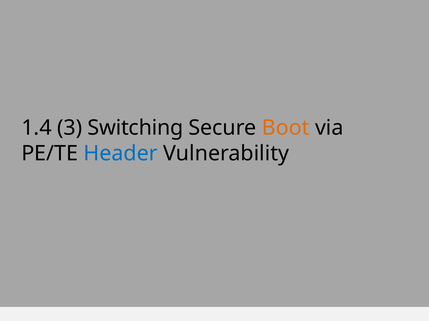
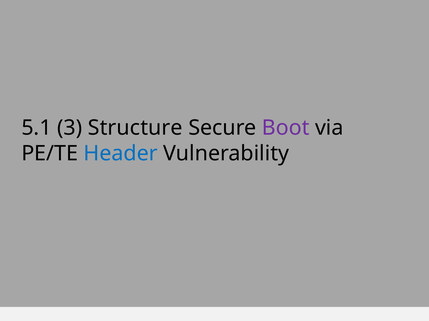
1.4: 1.4 -> 5.1 (37, 128)
Switching: Switching -> Structure (135, 128)
Boot colour: orange -> purple (286, 128)
